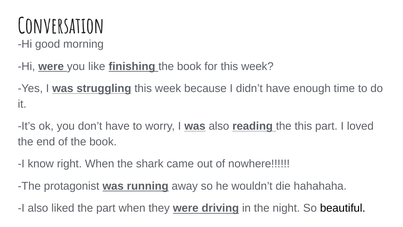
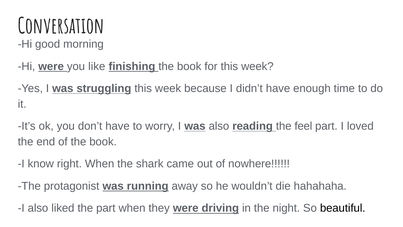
the this: this -> feel (303, 126)
